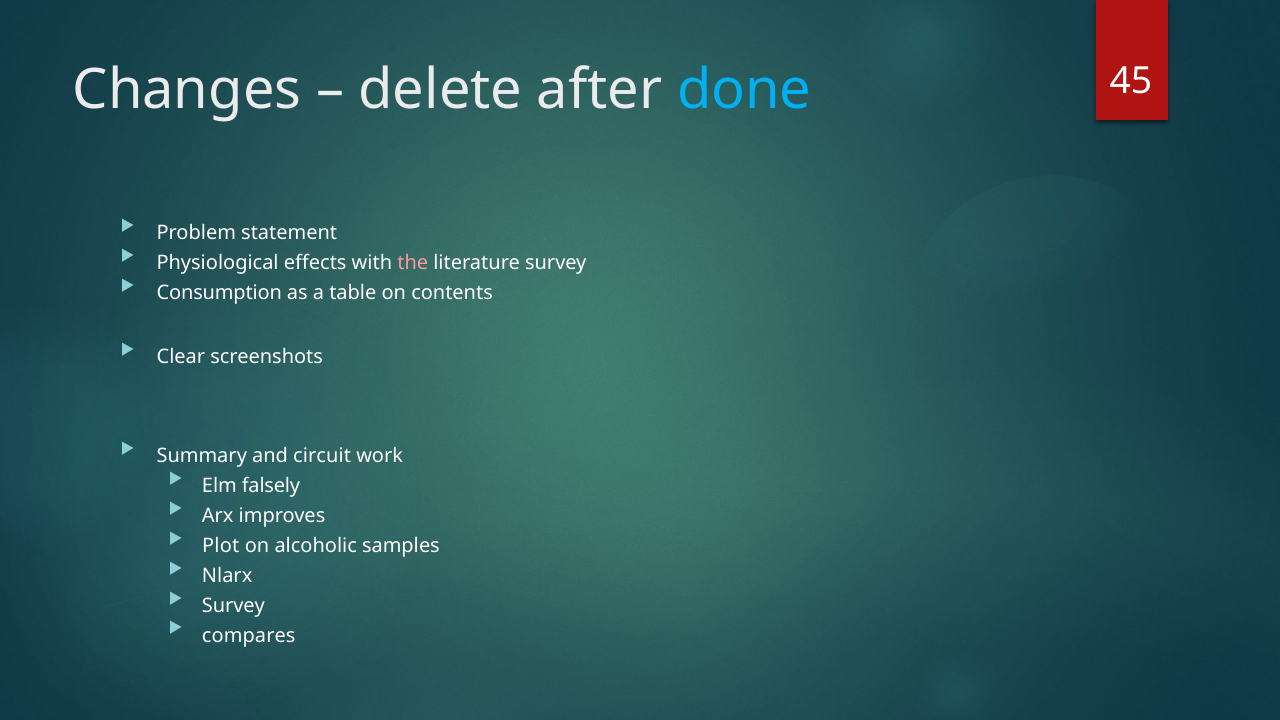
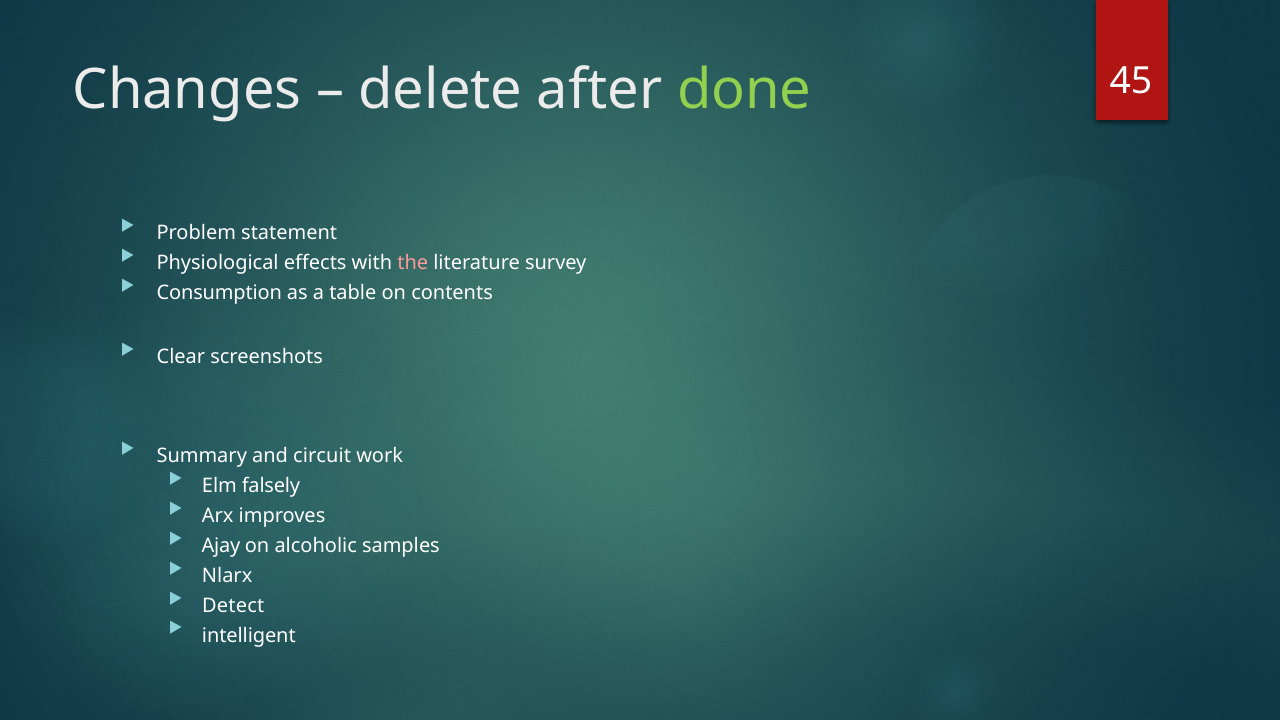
done colour: light blue -> light green (744, 90)
Plot: Plot -> Ajay (221, 546)
Survey: Survey -> Detect (233, 606)
compares: compares -> intelligent (249, 635)
